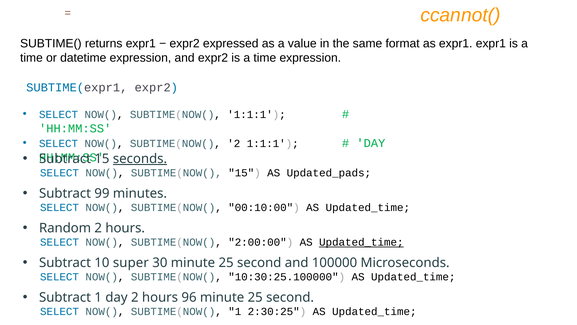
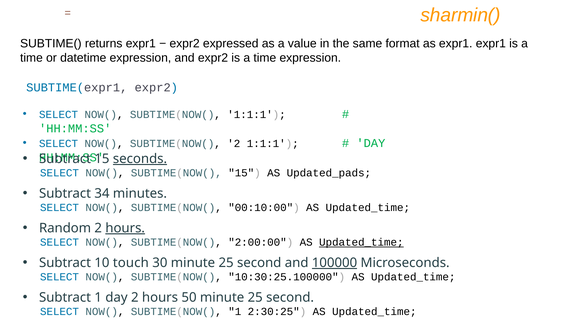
ccannot(: ccannot( -> sharmin( (461, 15)
99: 99 -> 34 (102, 193)
hours underline: none -> present (125, 228)
super: super -> touch (131, 262)
100000 underline: none -> present (335, 262)
96: 96 -> 50 (189, 297)
